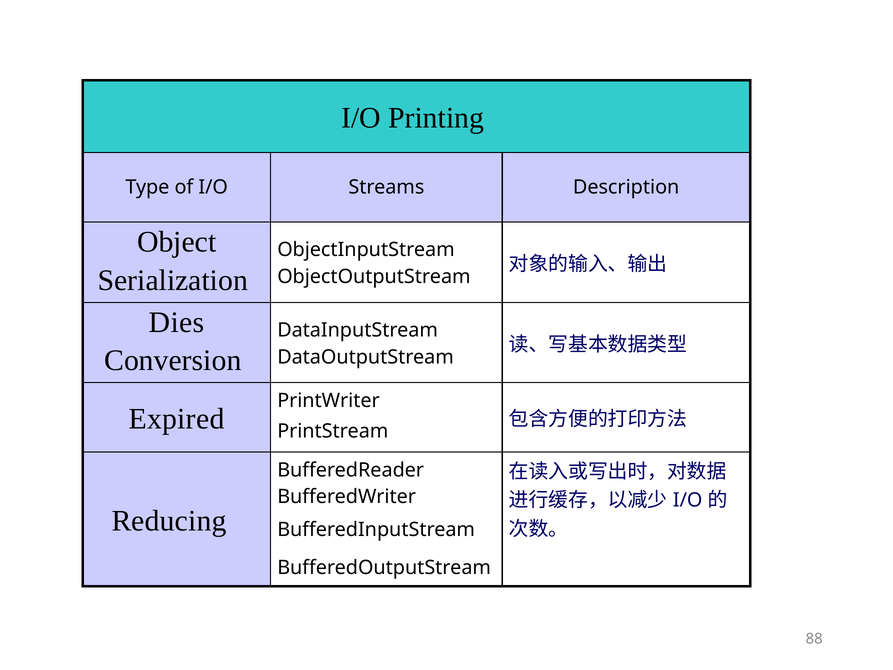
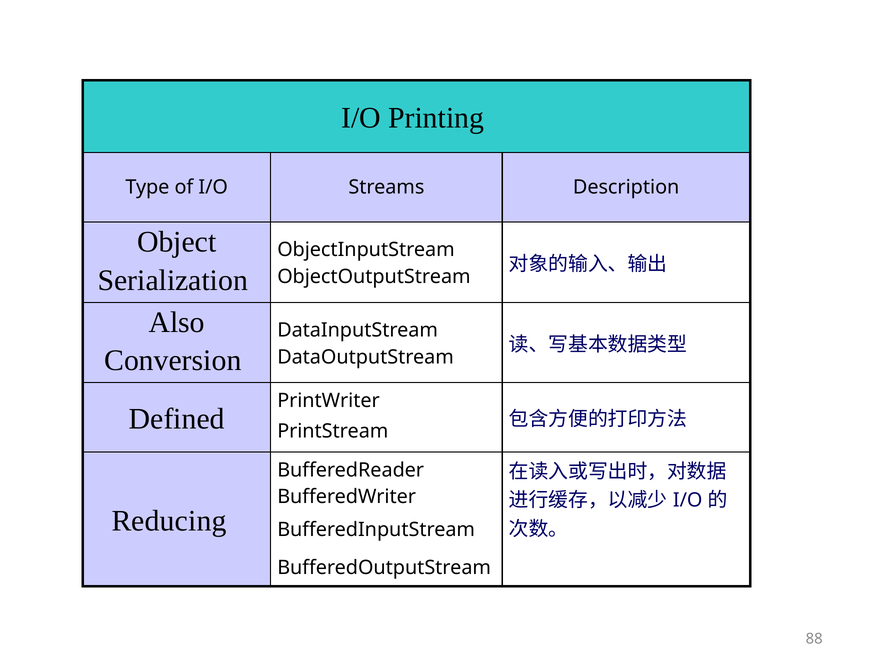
Dies: Dies -> Also (177, 322)
Expired: Expired -> Defined (177, 419)
